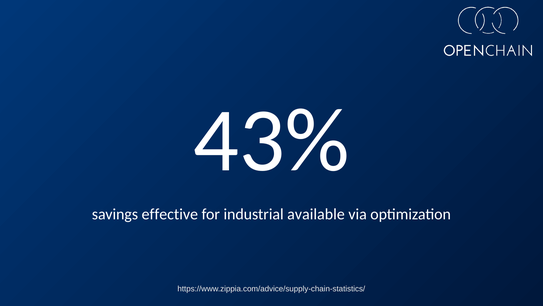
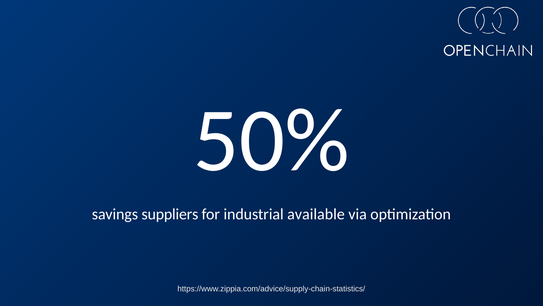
43%: 43% -> 50% (271, 140)
effective: effective -> suppliers (170, 214)
